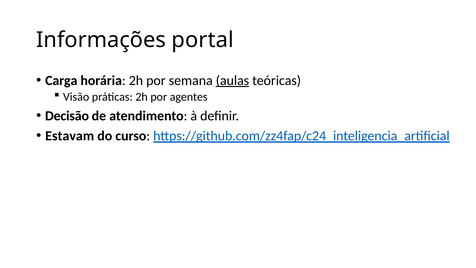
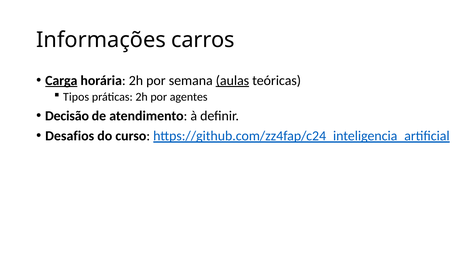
portal: portal -> carros (203, 40)
Carga underline: none -> present (61, 80)
Visão: Visão -> Tipos (76, 97)
Estavam: Estavam -> Desafios (70, 136)
